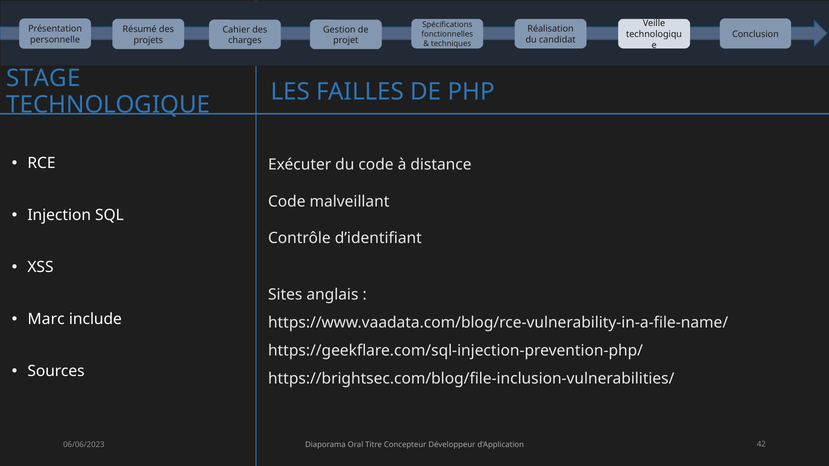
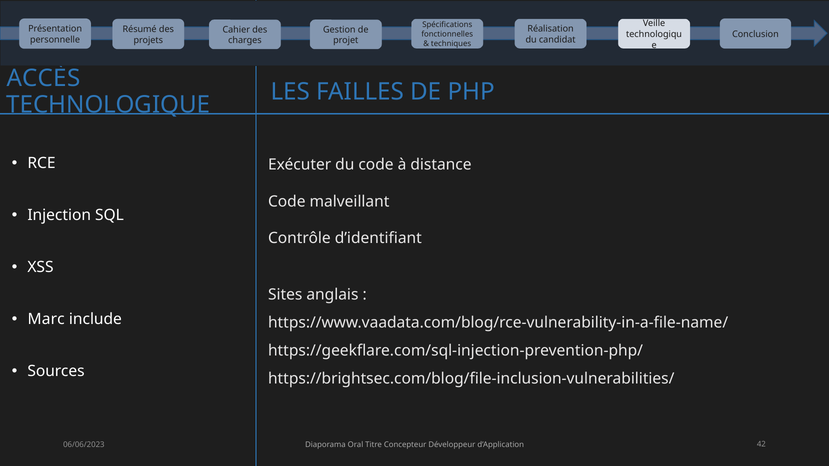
STAGE: STAGE -> ACCÈS (44, 79)
